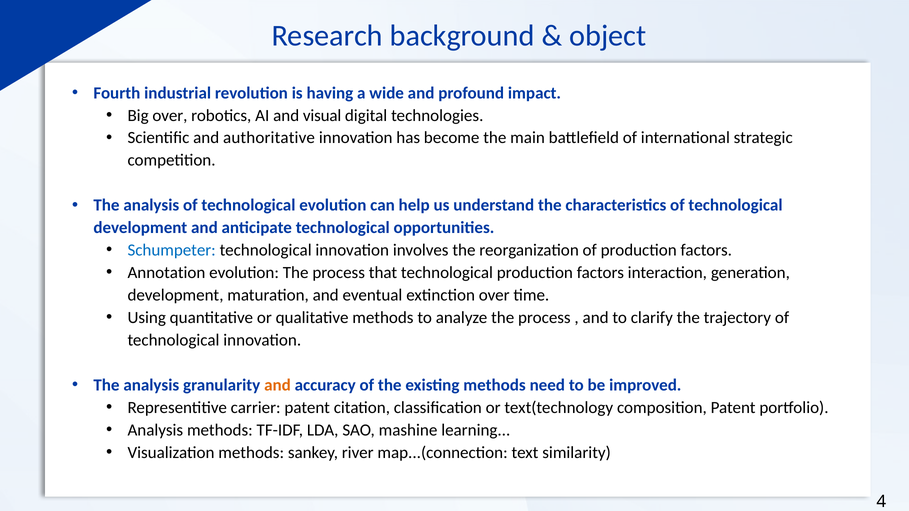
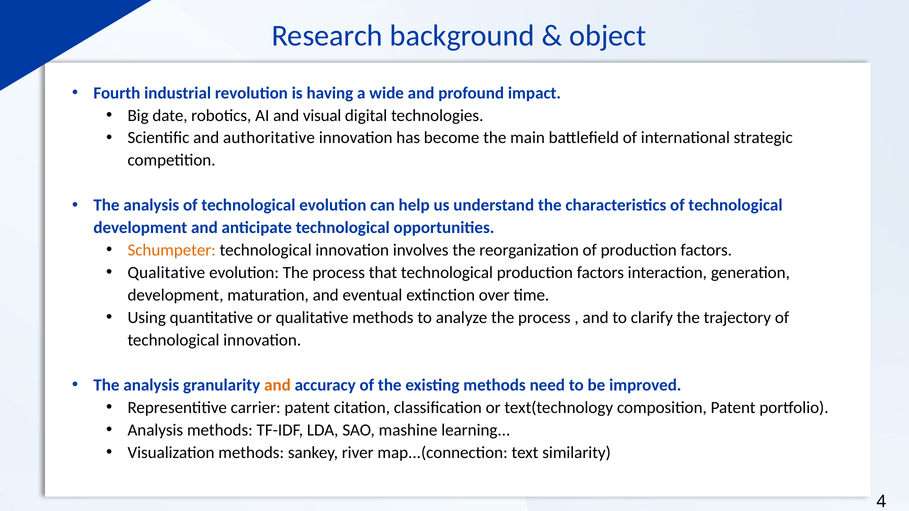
Big over: over -> date (170, 115)
Schumpeter colour: blue -> orange (172, 250)
Annotation: Annotation -> Qualitative (166, 273)
